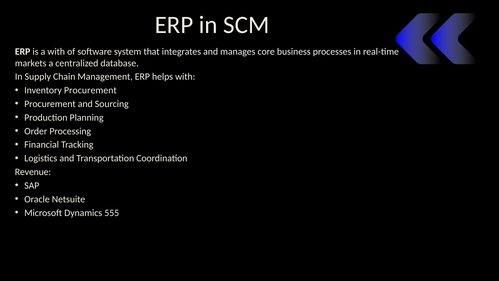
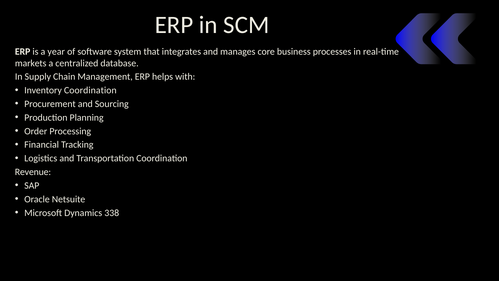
a with: with -> year (56, 51)
Inventory Procurement: Procurement -> Coordination (90, 90)
555: 555 -> 338 (112, 213)
